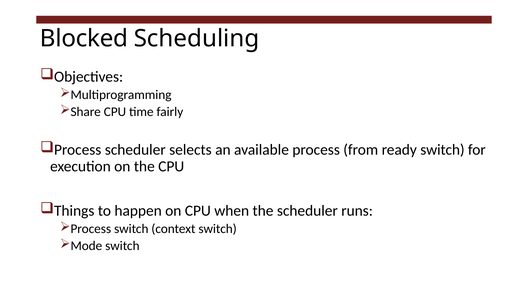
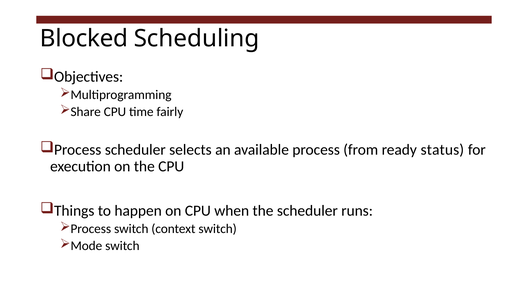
ready switch: switch -> status (442, 150)
